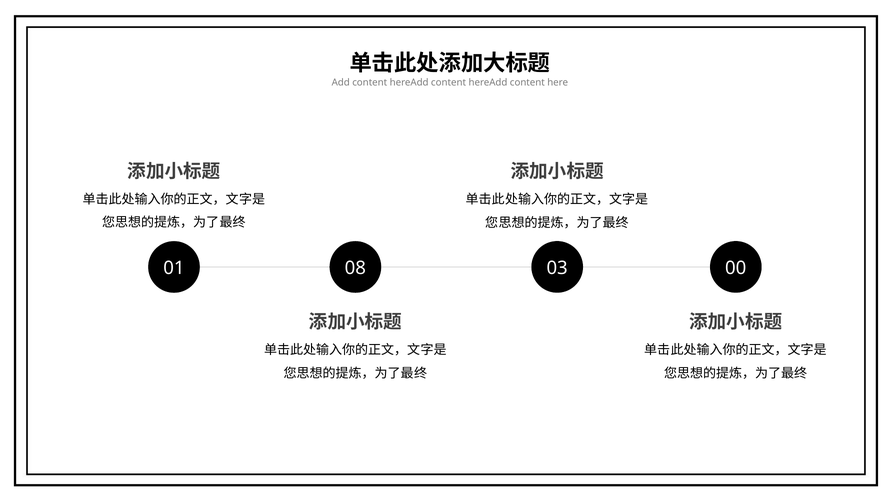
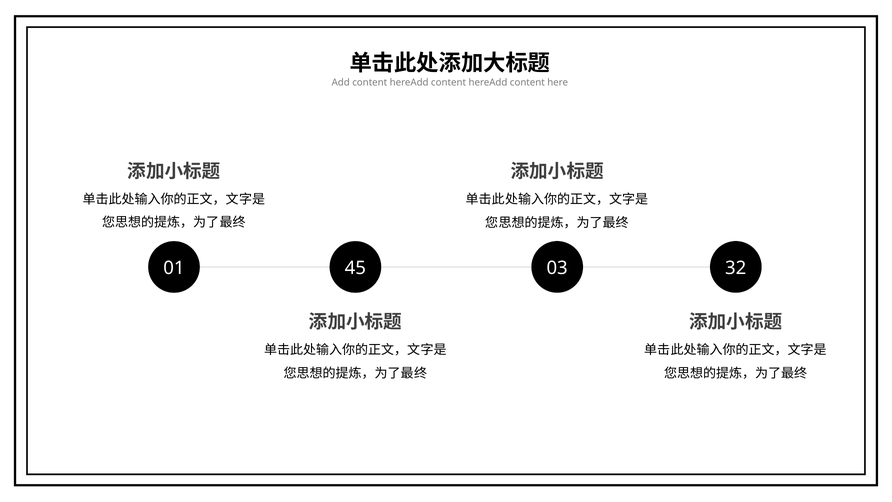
08: 08 -> 45 (355, 268)
00: 00 -> 32 (736, 268)
